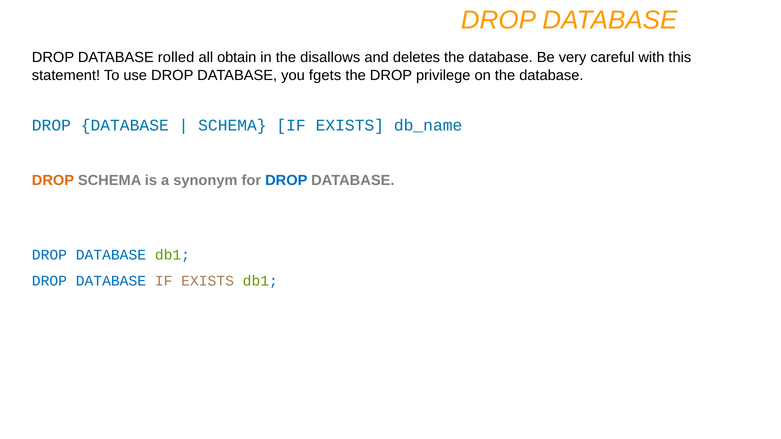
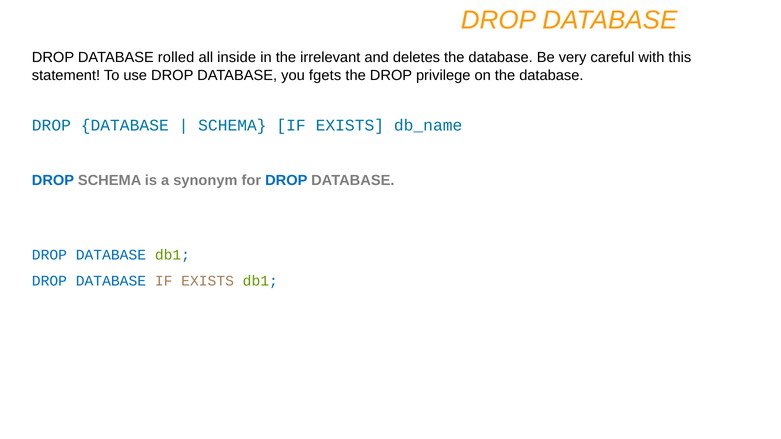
obtain: obtain -> inside (237, 58)
disallows: disallows -> irrelevant (330, 58)
DROP colour: orange -> blue (53, 180)
